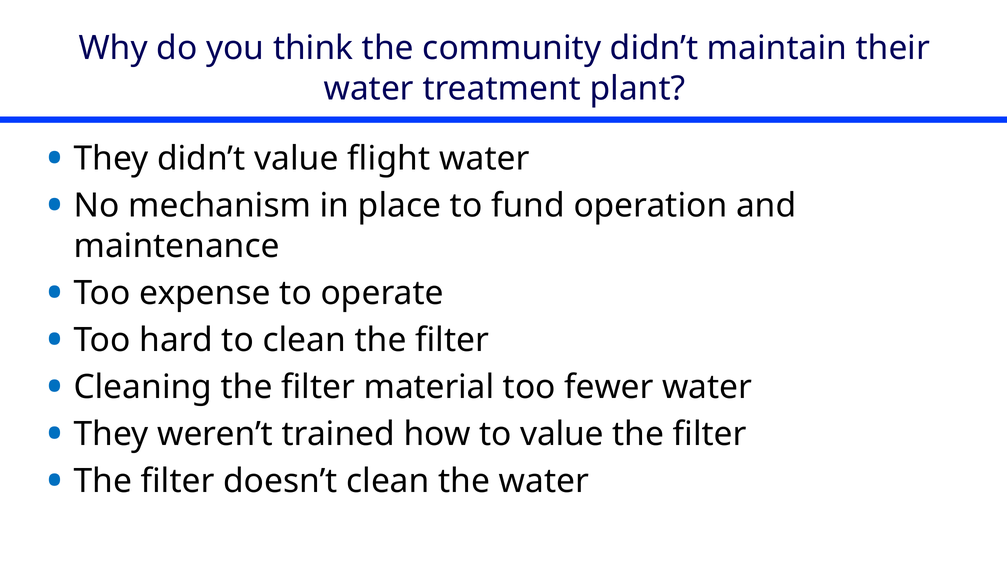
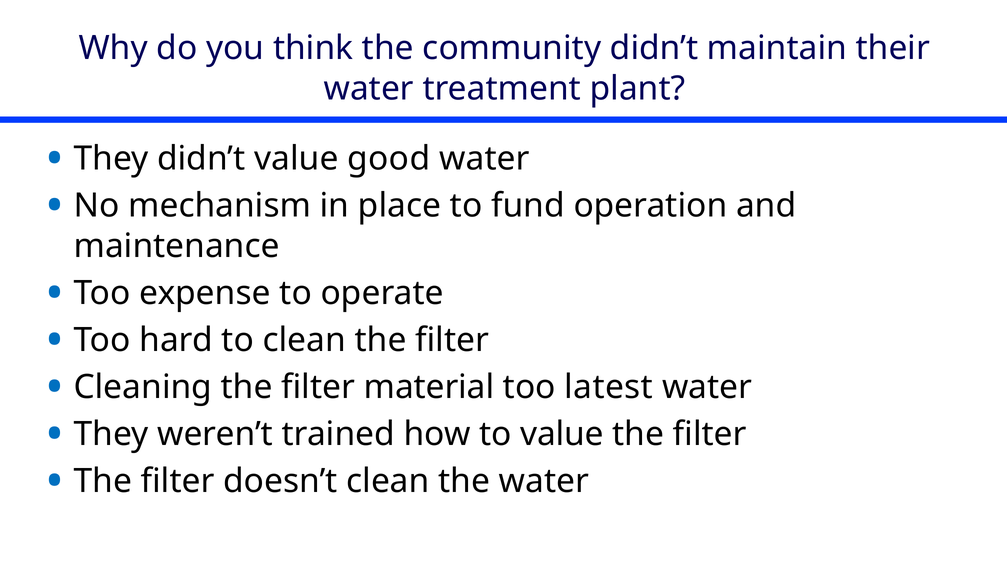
flight: flight -> good (389, 158)
fewer: fewer -> latest (609, 387)
